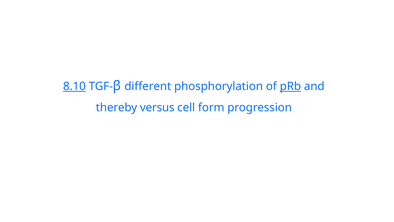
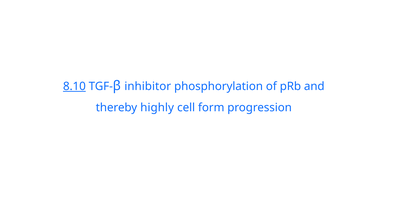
different: different -> inhibitor (148, 86)
pRb underline: present -> none (290, 86)
versus: versus -> highly (157, 107)
